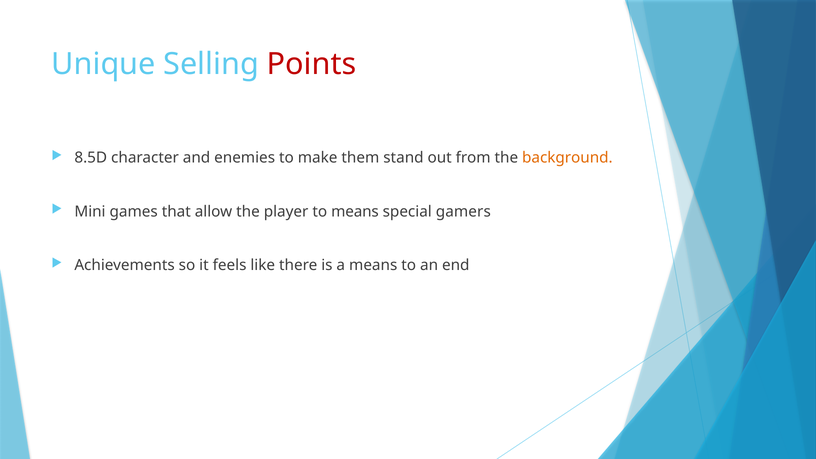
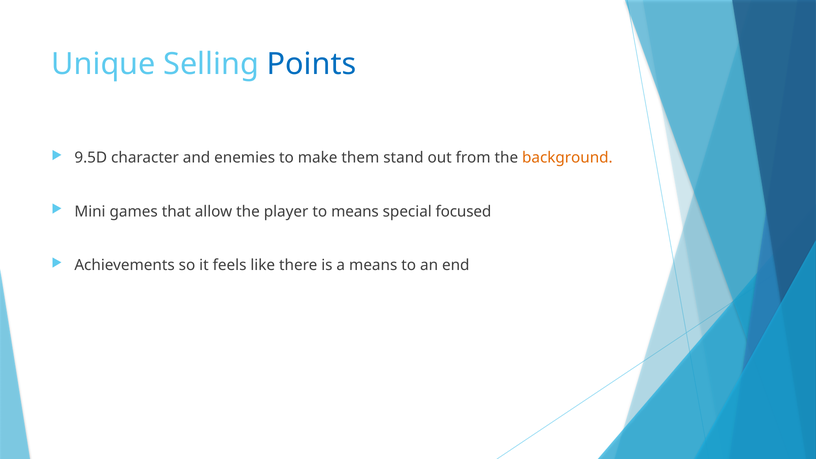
Points colour: red -> blue (312, 64)
8.5D: 8.5D -> 9.5D (91, 158)
gamers: gamers -> focused (463, 212)
